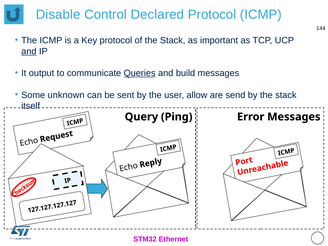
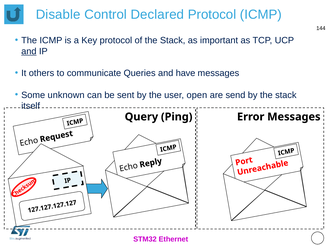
output: output -> others (42, 73)
Queries underline: present -> none (140, 73)
build: build -> have (186, 73)
allow: allow -> open (197, 95)
